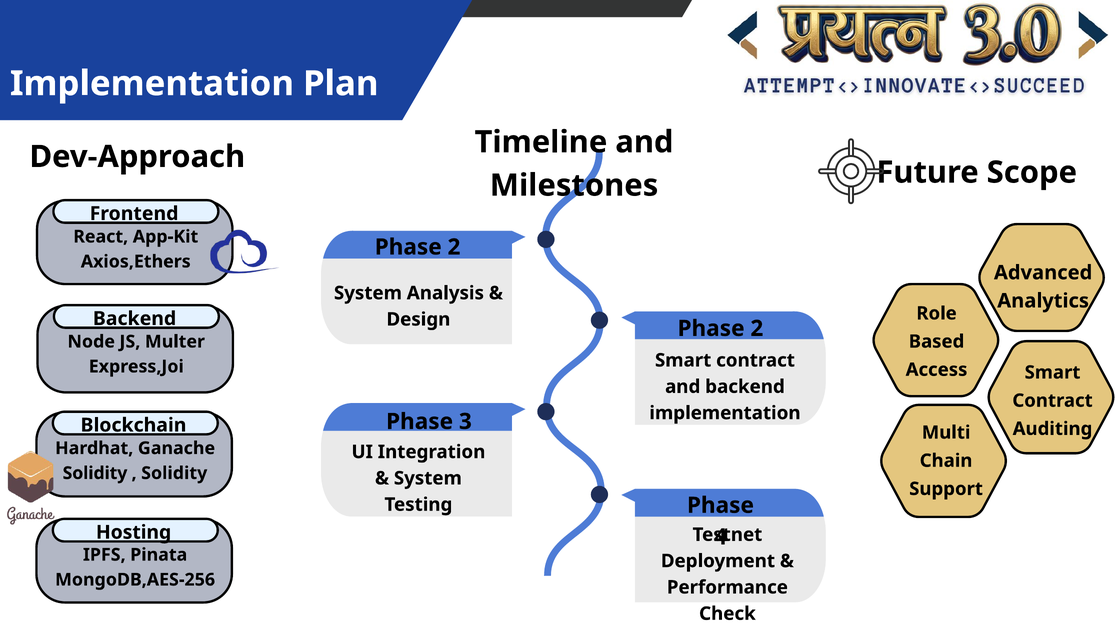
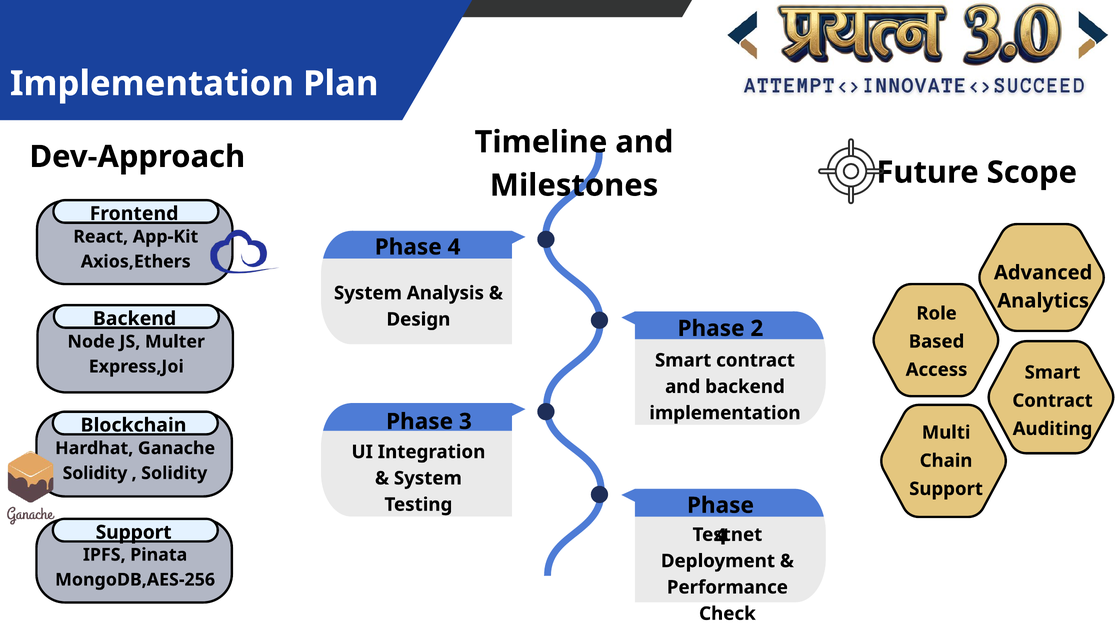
2: 2 -> 4 (454, 247)
Hosting: Hosting -> Support (134, 532)
